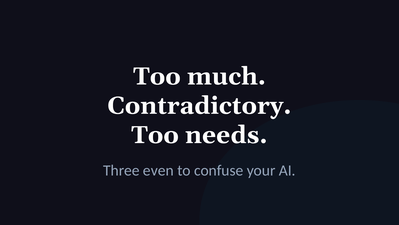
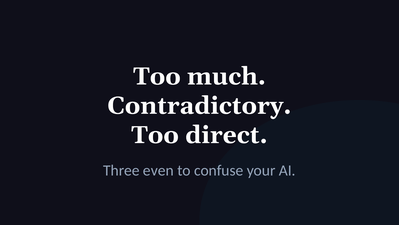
needs: needs -> direct (226, 135)
